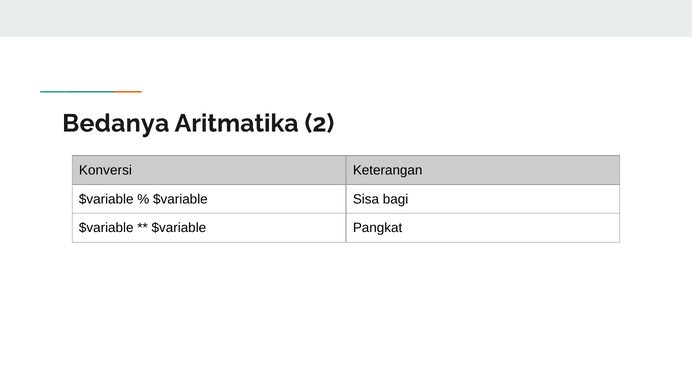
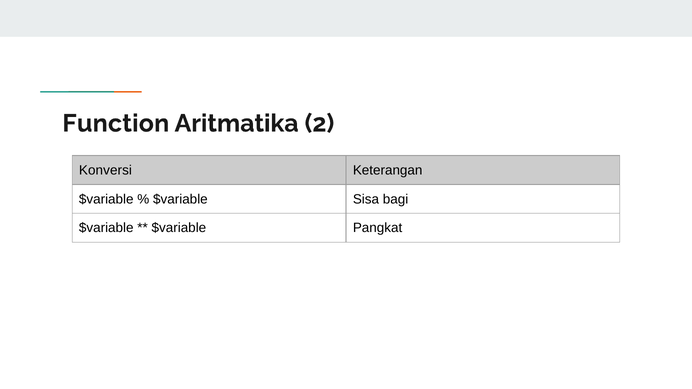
Bedanya: Bedanya -> Function (116, 123)
